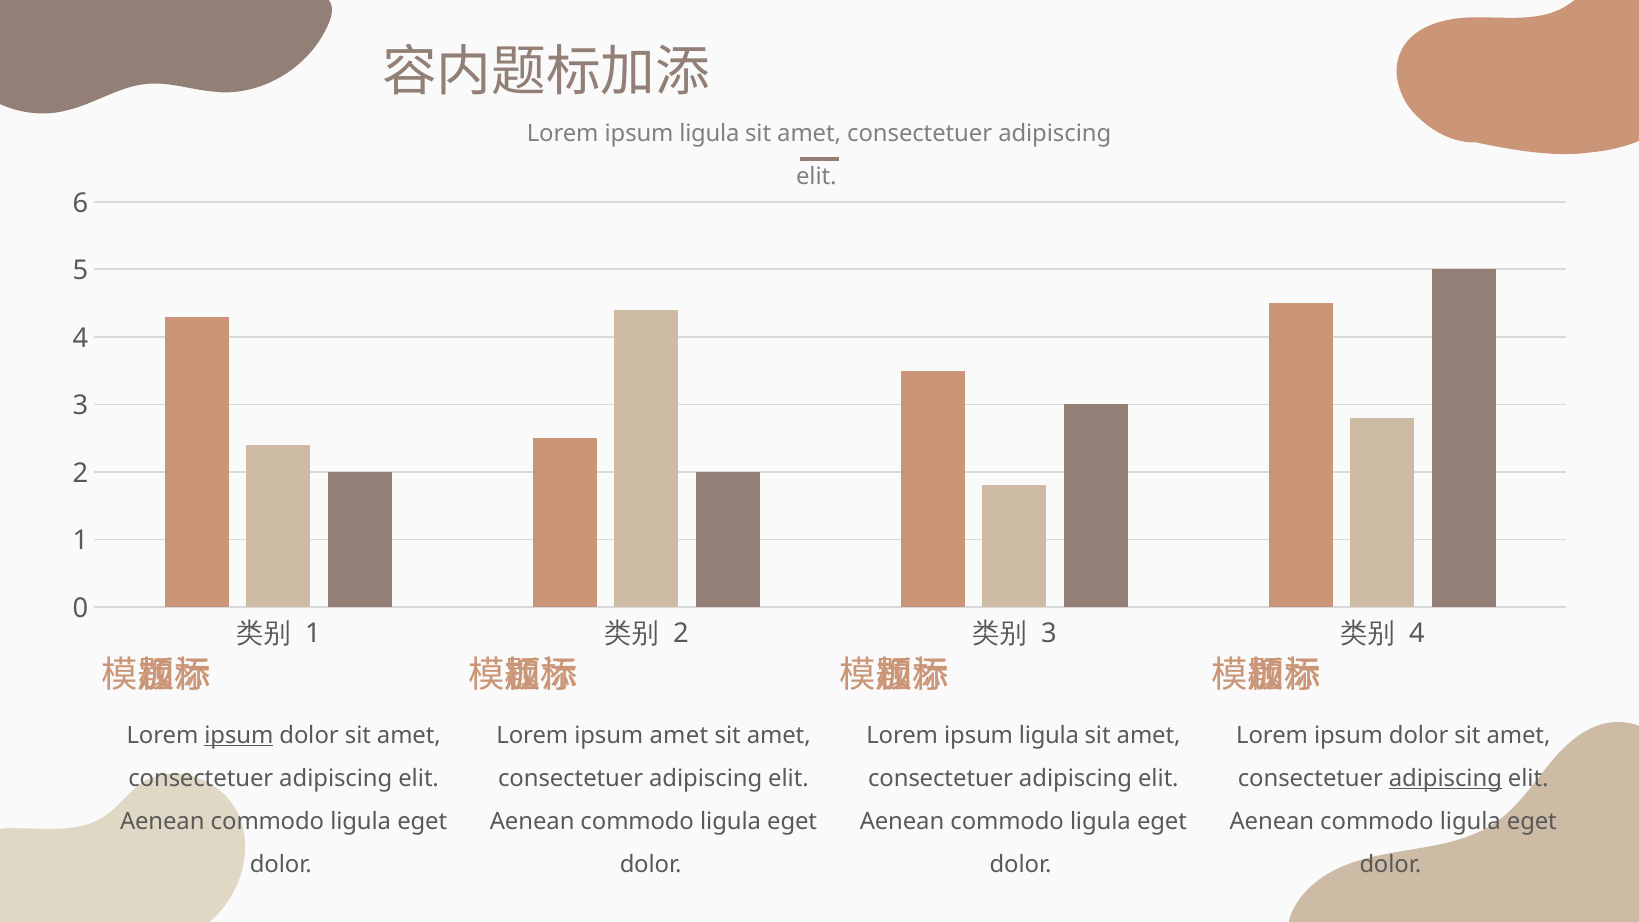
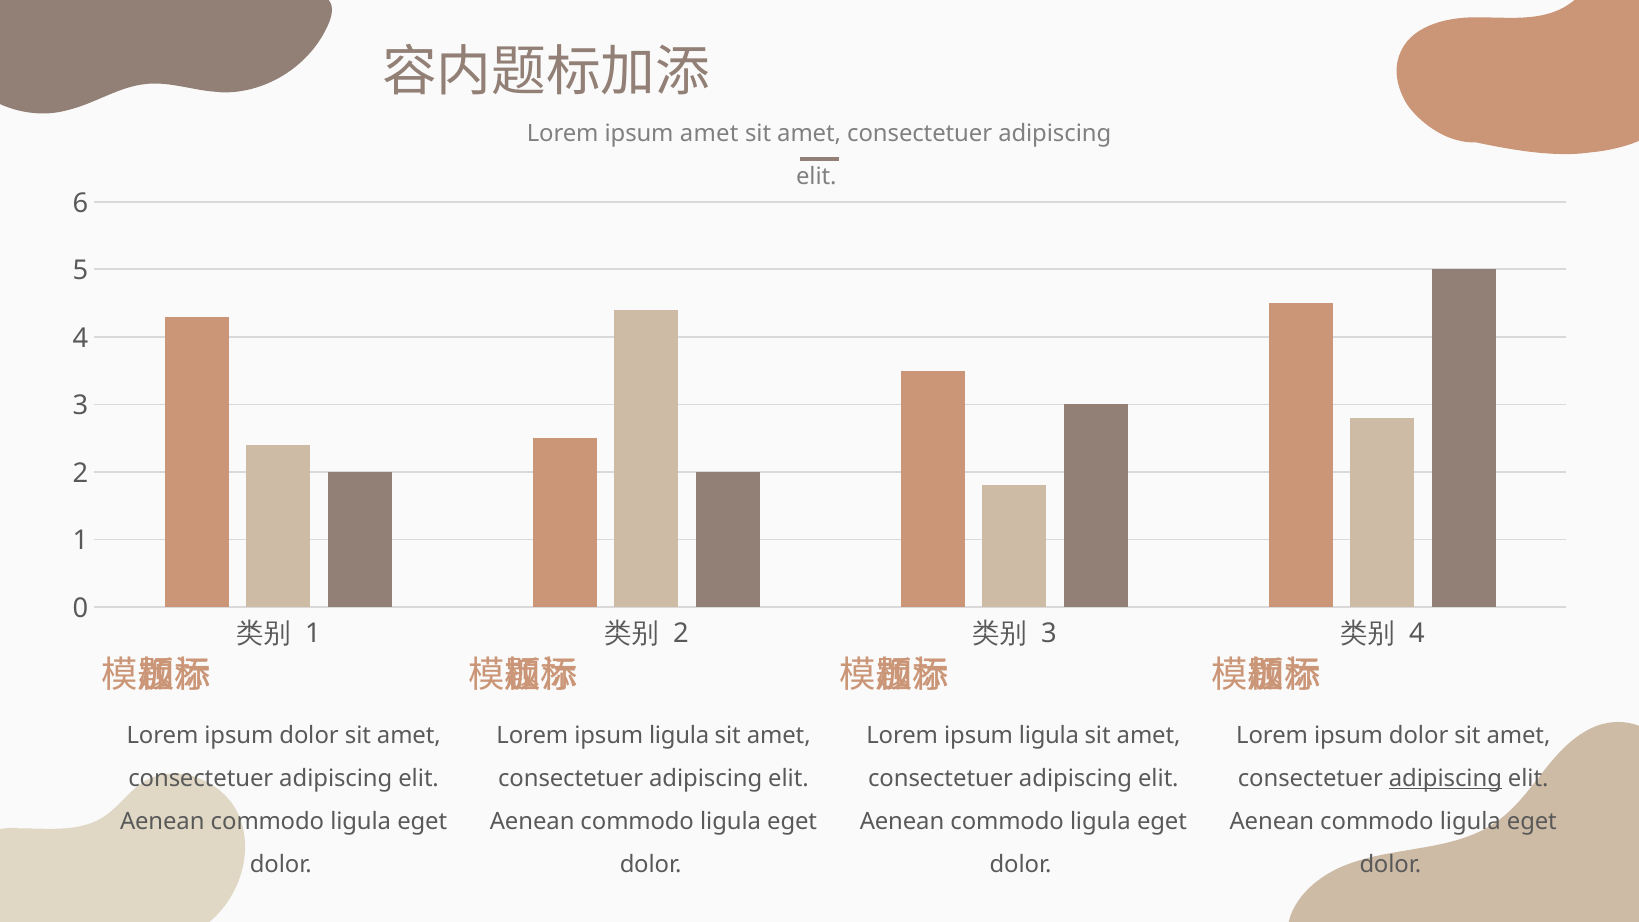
ligula: ligula -> amet (709, 134)
ipsum underline: present -> none (239, 735)
amet: amet -> ligula (679, 735)
